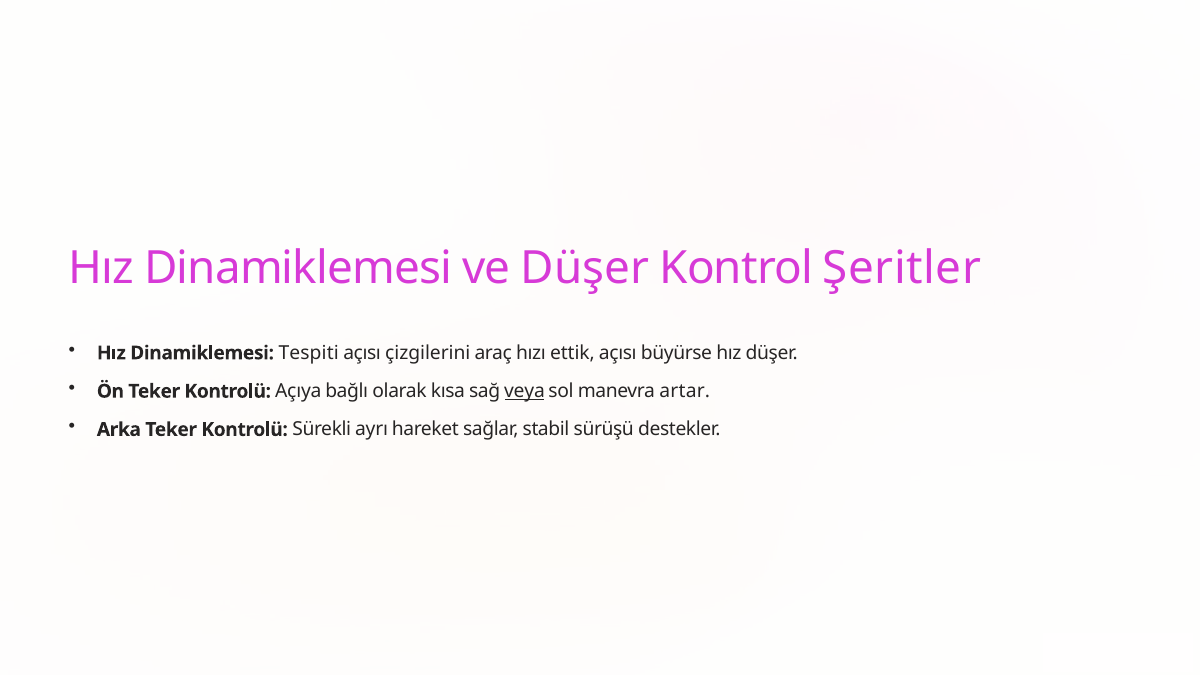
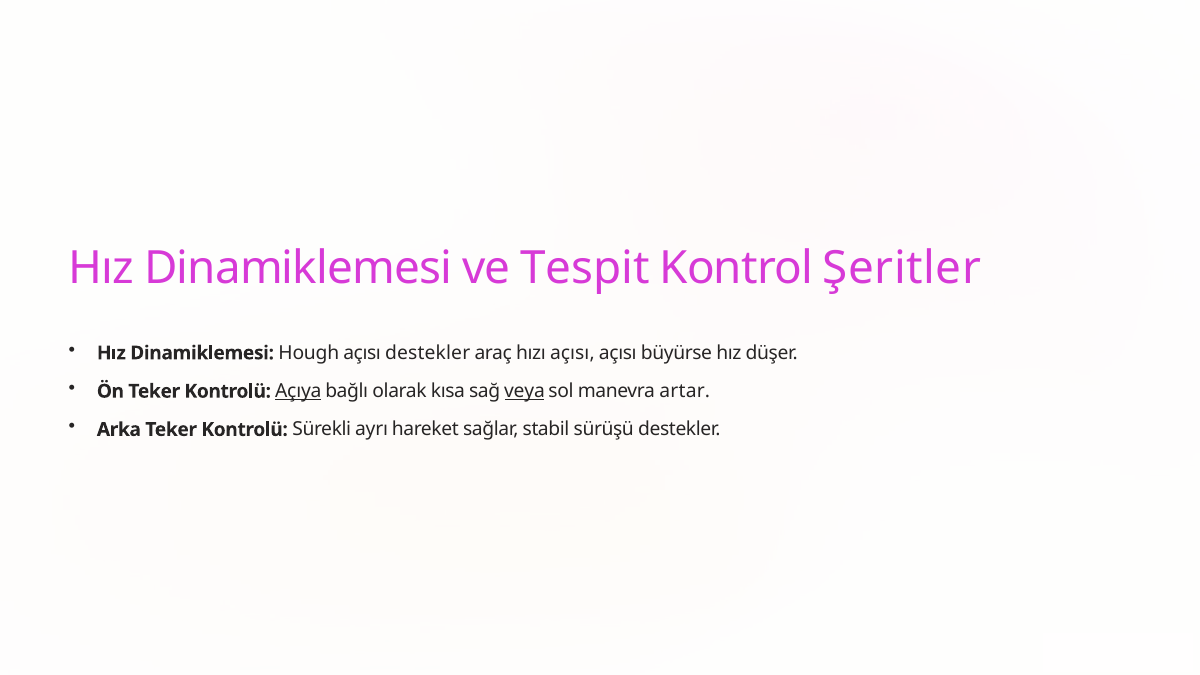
ve Düşer: Düşer -> Tespit (585, 268)
Tespiti: Tespiti -> Hough (309, 353)
açısı çizgilerini: çizgilerini -> destekler (428, 353)
hızı ettik: ettik -> açısı (572, 353)
Açıya underline: none -> present (298, 391)
